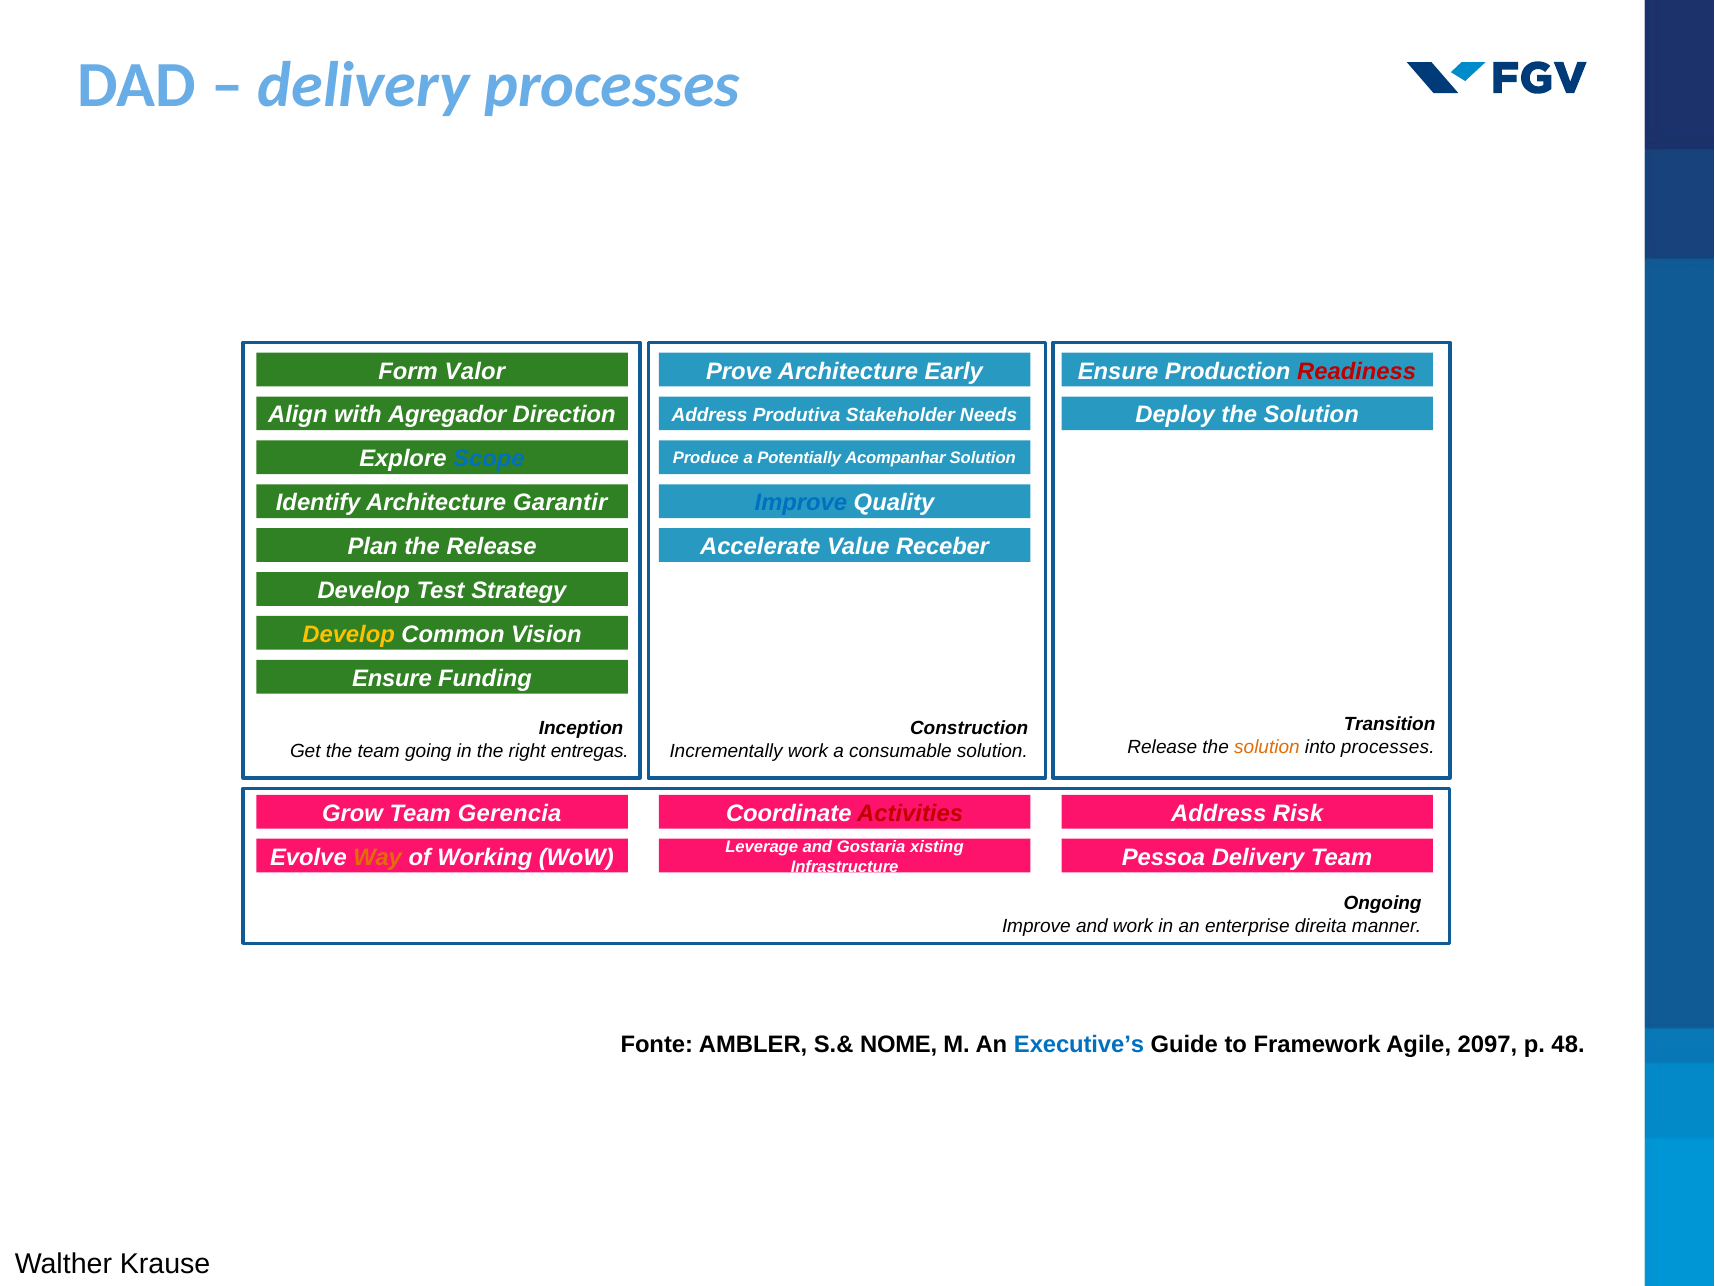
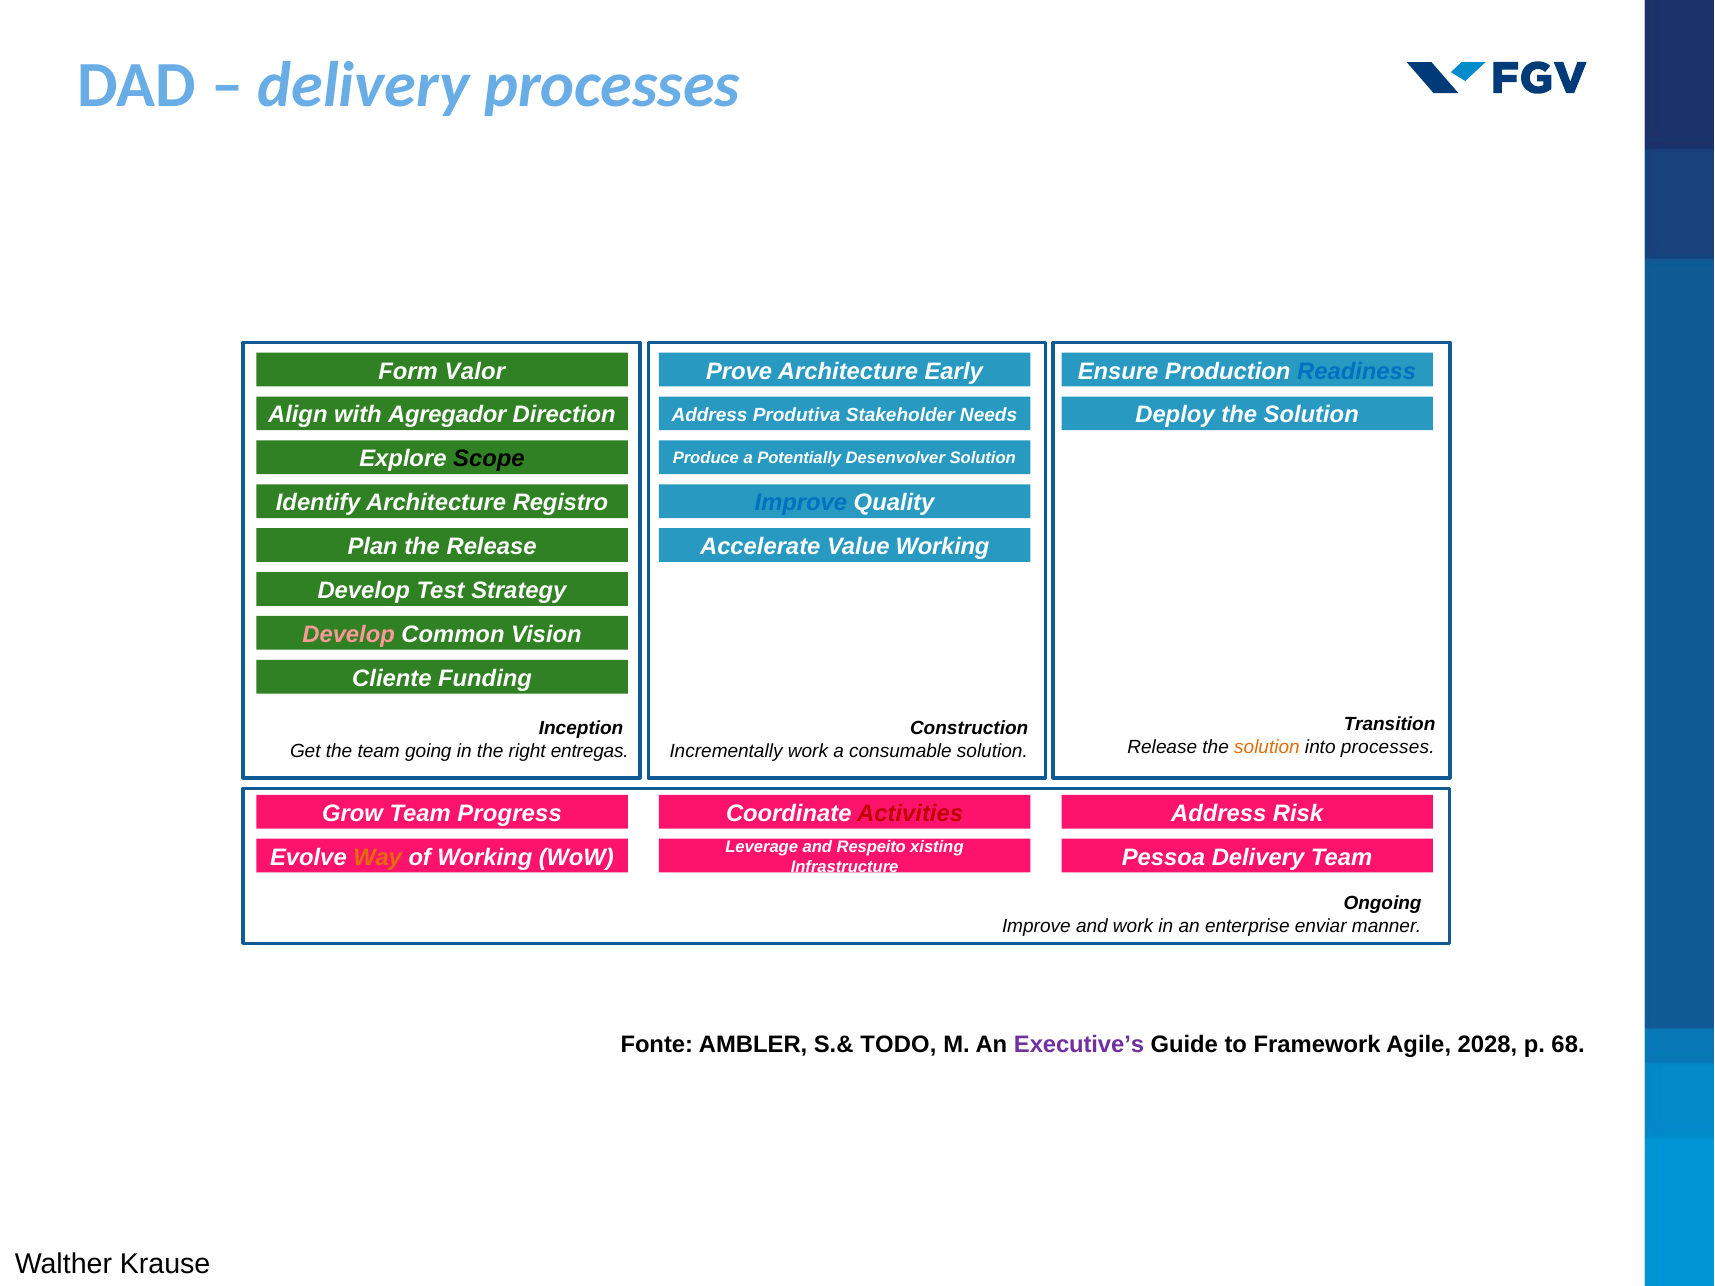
Readiness colour: red -> blue (1357, 371)
Scope colour: blue -> black (489, 459)
Acompanhar: Acompanhar -> Desenvolver (895, 459)
Garantir: Garantir -> Registro (561, 503)
Value Receber: Receber -> Working (943, 547)
Develop colour: yellow -> pink (349, 635)
Ensure: Ensure -> Cliente (392, 679)
Gerencia: Gerencia -> Progress (510, 814)
Gostaria: Gostaria -> Respeito (871, 847)
direita: direita -> enviar (1321, 926)
NOME: NOME -> TODO (898, 1045)
Executive’s colour: blue -> purple (1079, 1045)
2097: 2097 -> 2028 (1487, 1045)
48: 48 -> 68 (1568, 1045)
